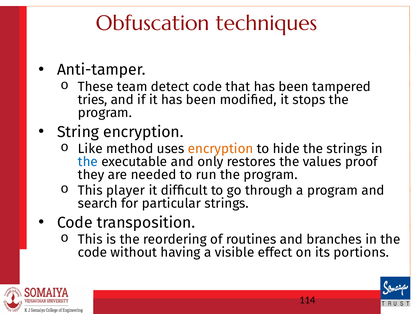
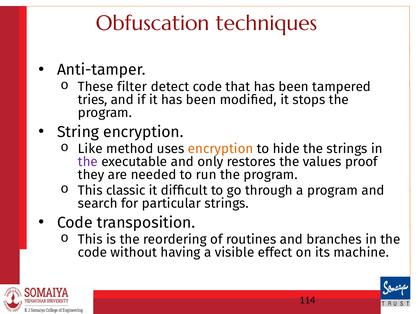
team: team -> filter (132, 86)
the colour: blue -> purple (88, 161)
player: player -> classic (126, 190)
portions: portions -> machine (361, 252)
